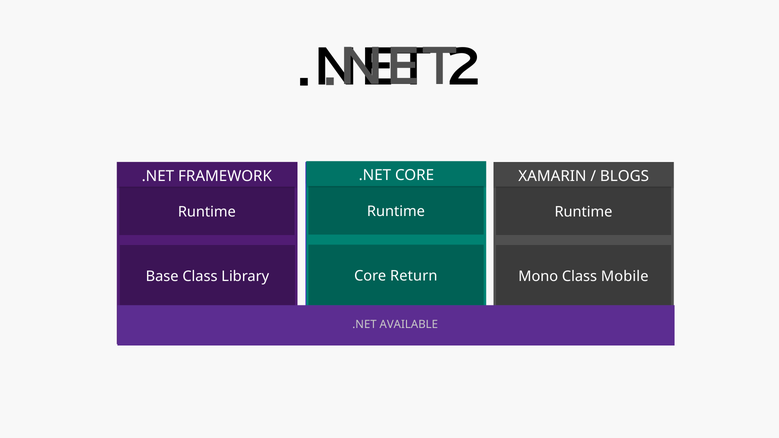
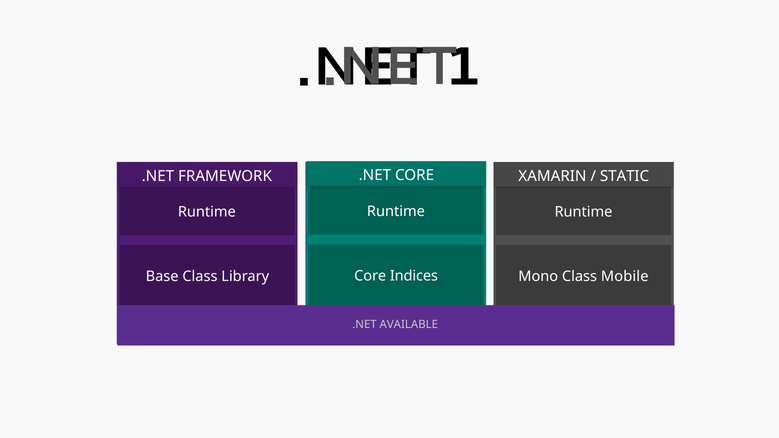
2: 2 -> 1 (463, 67)
BLOGS: BLOGS -> STATIC (625, 176)
Return: Return -> Indices (414, 276)
